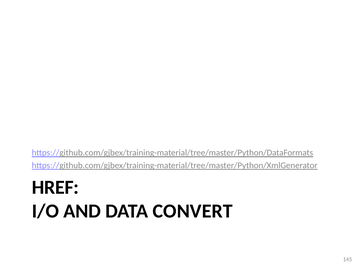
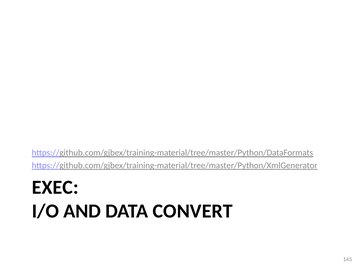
HREF: HREF -> EXEC (55, 187)
